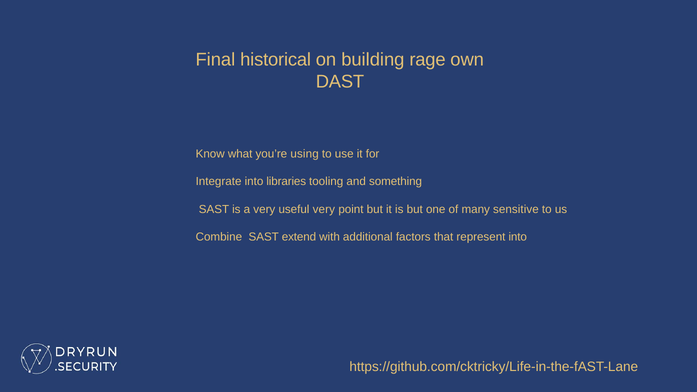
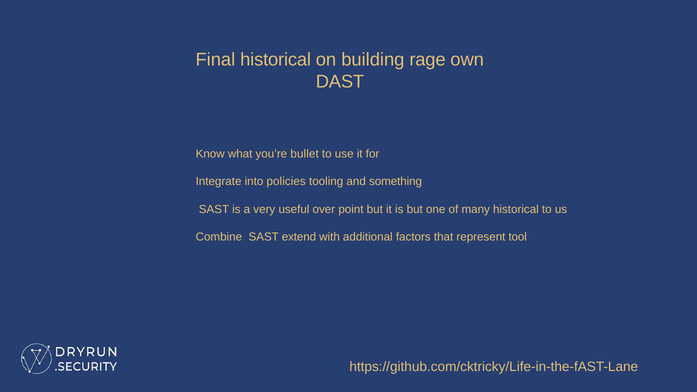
using: using -> bullet (305, 154)
libraries: libraries -> policies (286, 182)
useful very: very -> over (324, 209)
many sensitive: sensitive -> historical (516, 209)
represent into: into -> tool (518, 237)
